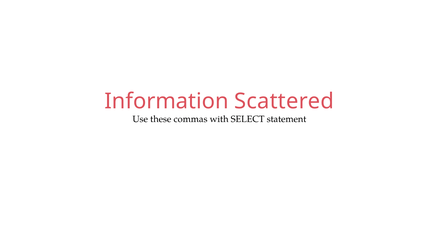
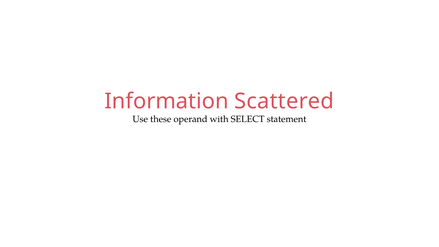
commas: commas -> operand (191, 119)
